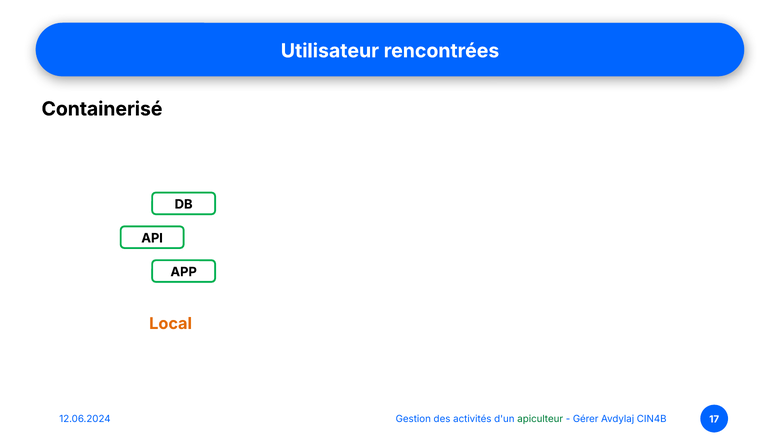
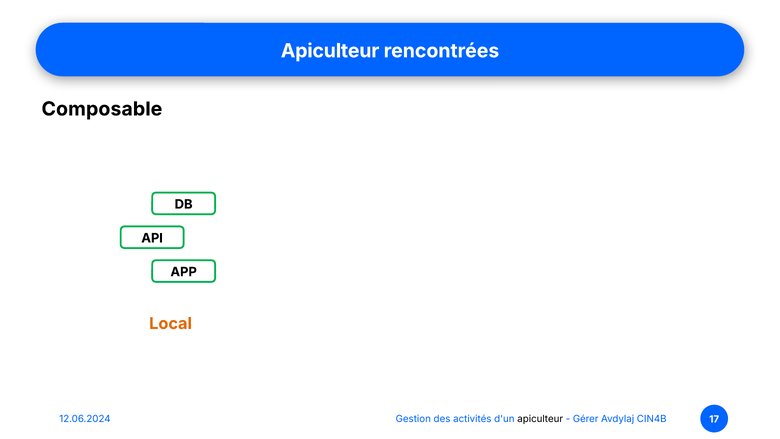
Utilisateur: Utilisateur -> Apiculteur (330, 51)
Containerisé: Containerisé -> Composable (102, 109)
apiculteur colour: green -> black (540, 419)
